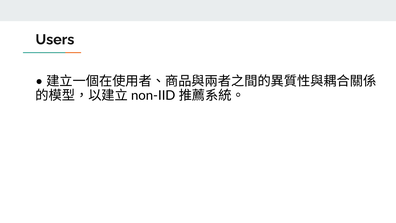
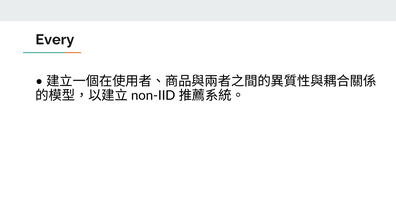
Users: Users -> Every (55, 40)
